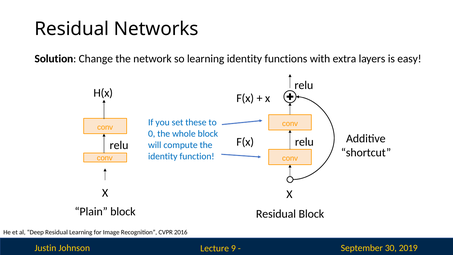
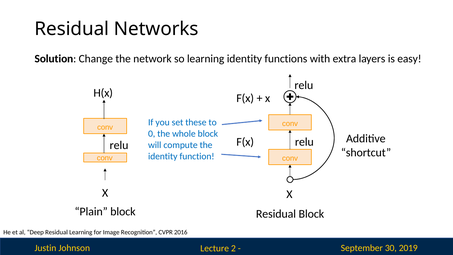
9: 9 -> 2 (233, 248)
